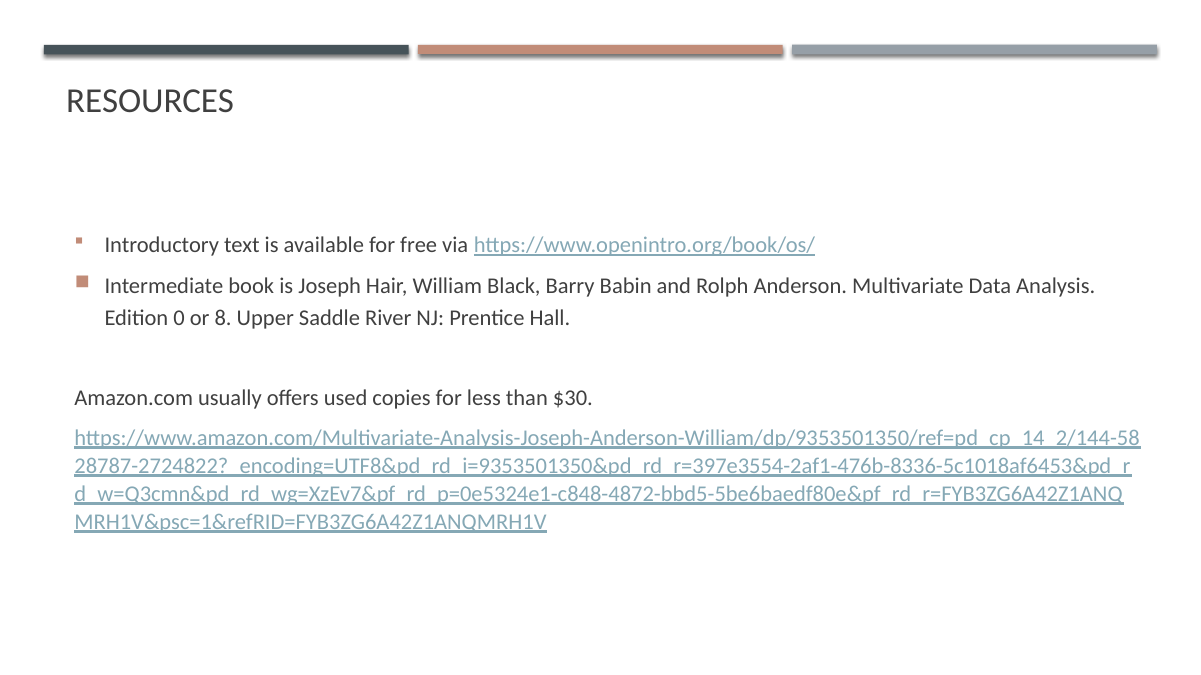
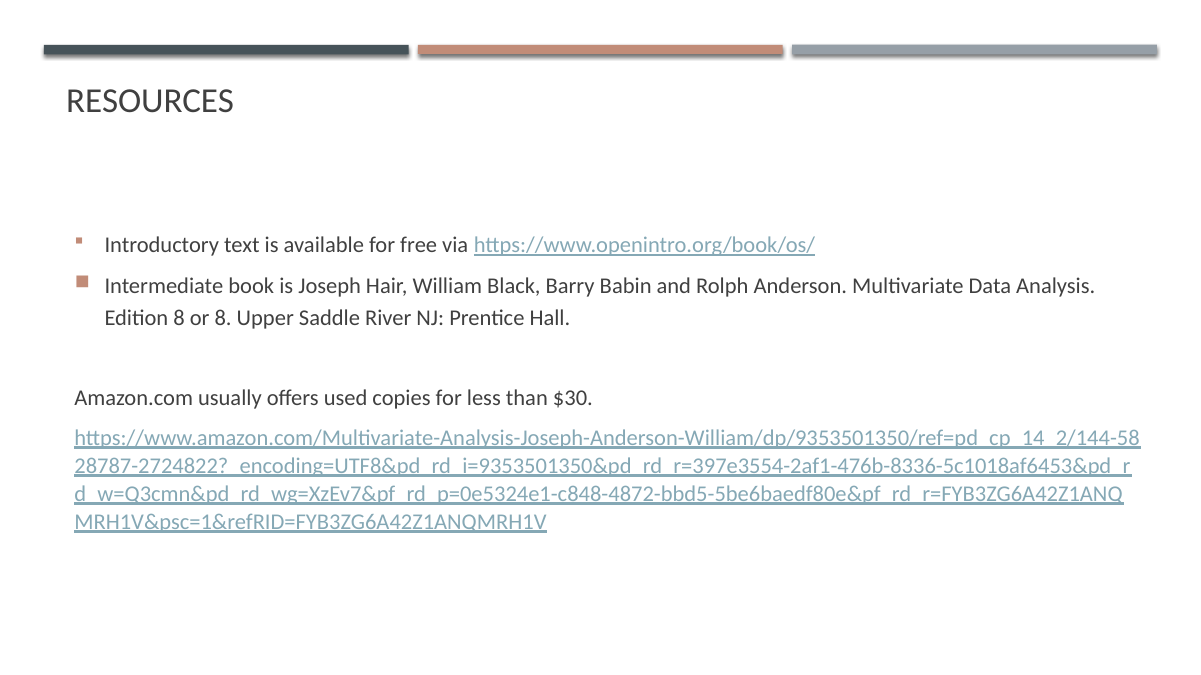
Edition 0: 0 -> 8 (179, 318)
